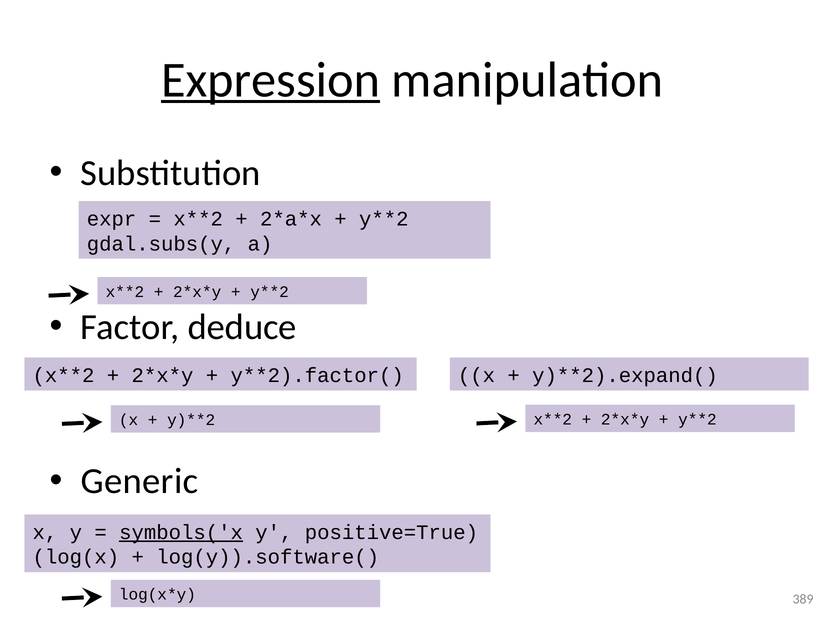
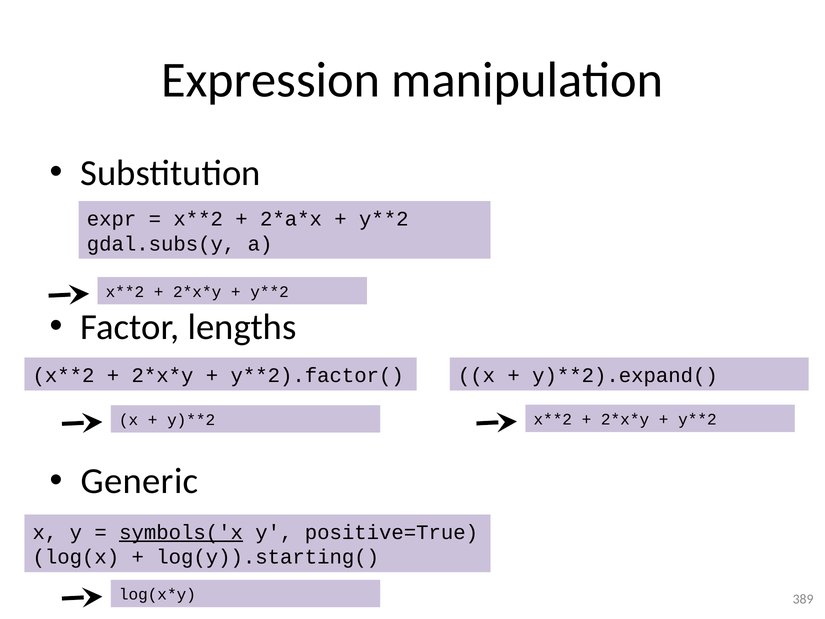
Expression underline: present -> none (271, 80)
deduce: deduce -> lengths (242, 327)
log(y)).software(: log(y)).software( -> log(y)).starting( (268, 557)
